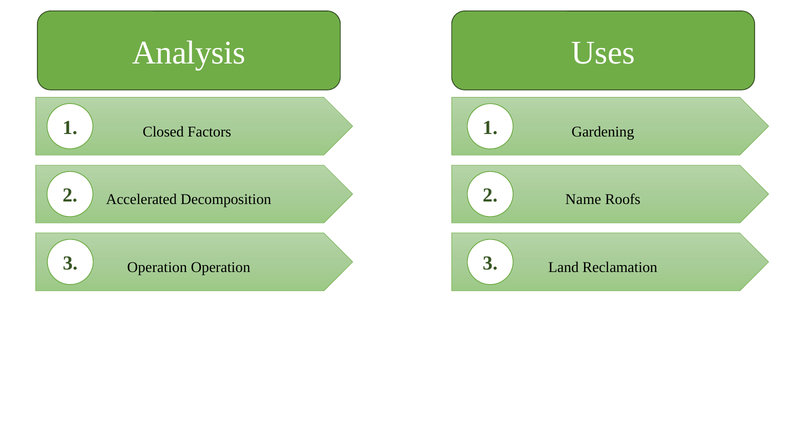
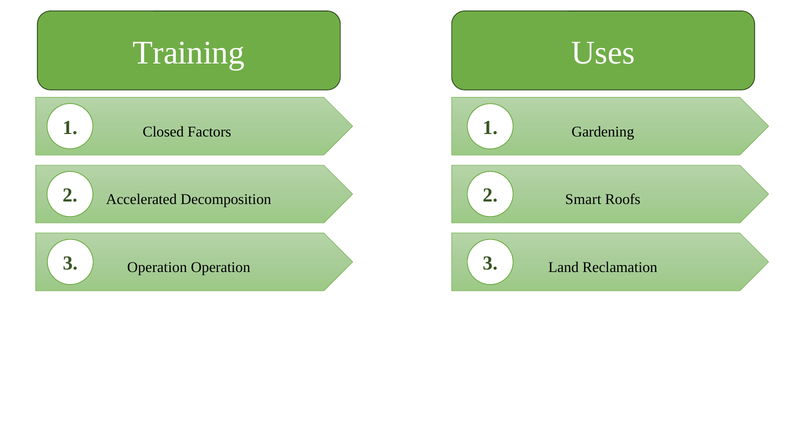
Analysis: Analysis -> Training (189, 53)
Name: Name -> Smart (583, 199)
